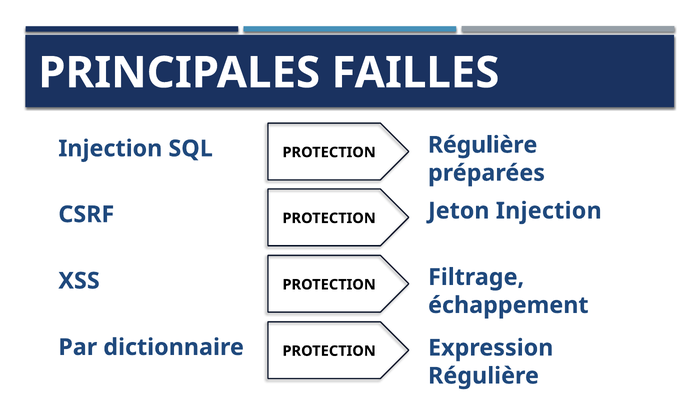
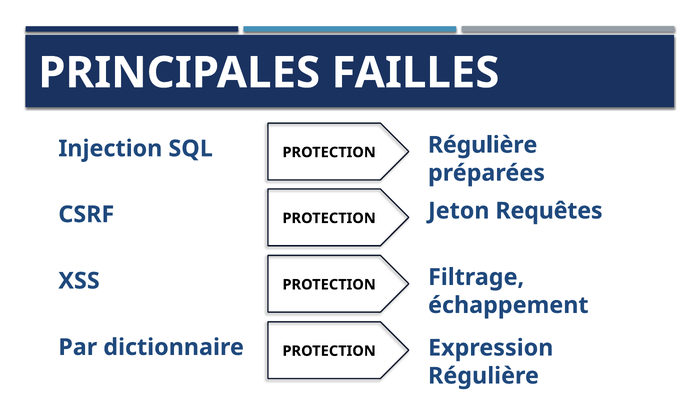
Jeton Injection: Injection -> Requêtes (549, 211)
